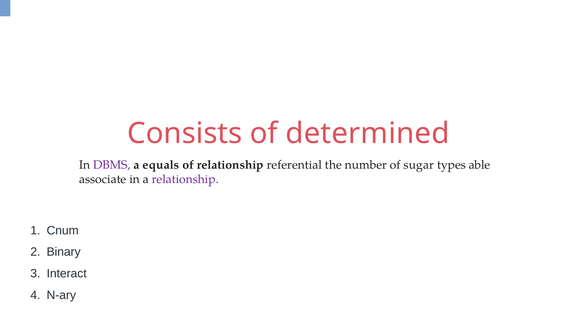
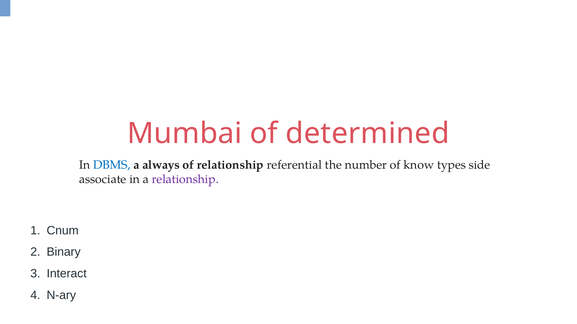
Consists: Consists -> Mumbai (185, 134)
DBMS colour: purple -> blue (112, 165)
equals: equals -> always (161, 165)
sugar: sugar -> know (419, 165)
able: able -> side (480, 165)
